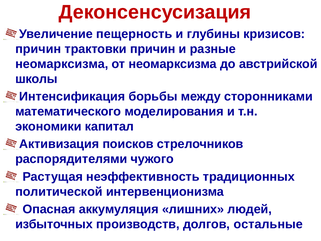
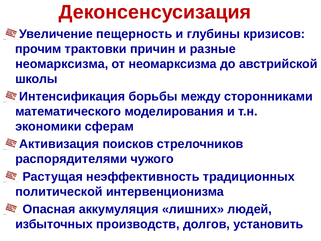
причин: причин -> прочим (38, 49)
капитал: капитал -> сферам (109, 126)
остальные: остальные -> установить (268, 224)
